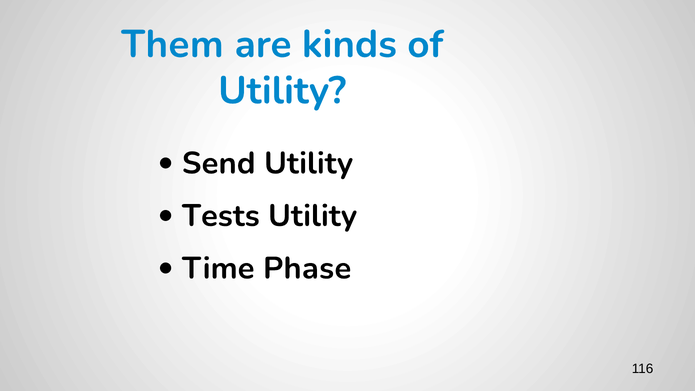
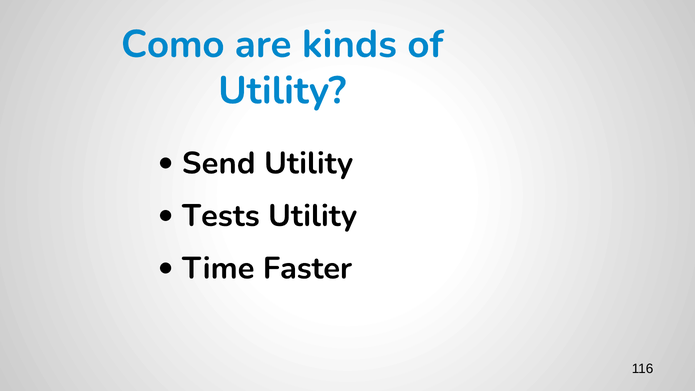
Them: Them -> Como (173, 44)
Phase: Phase -> Faster (307, 268)
